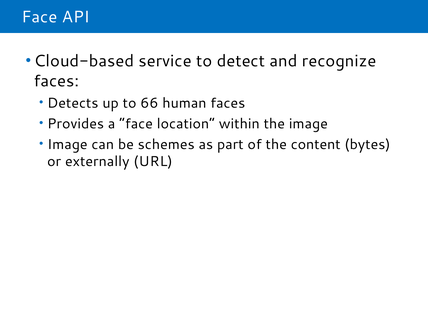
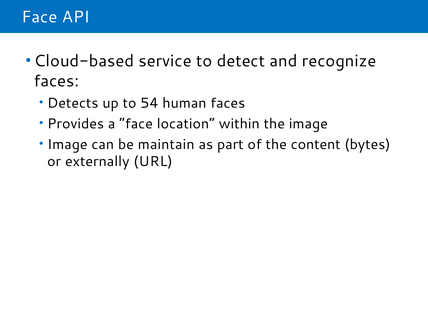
66: 66 -> 54 (149, 103)
schemes: schemes -> maintain (166, 144)
